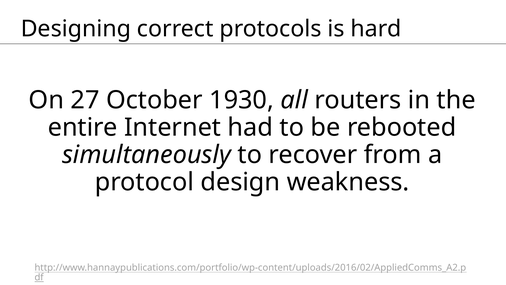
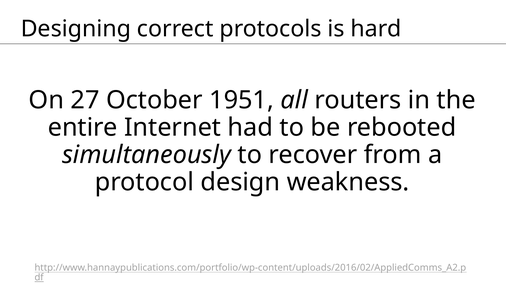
1930: 1930 -> 1951 (242, 100)
